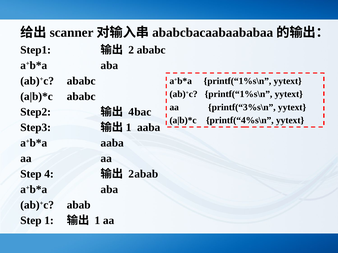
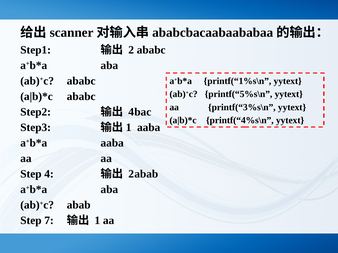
ab)+c printf(“1%s\n: printf(“1%s\n -> printf(“5%s\n (238, 94)
Step 1: 1 -> 7 (49, 221)
